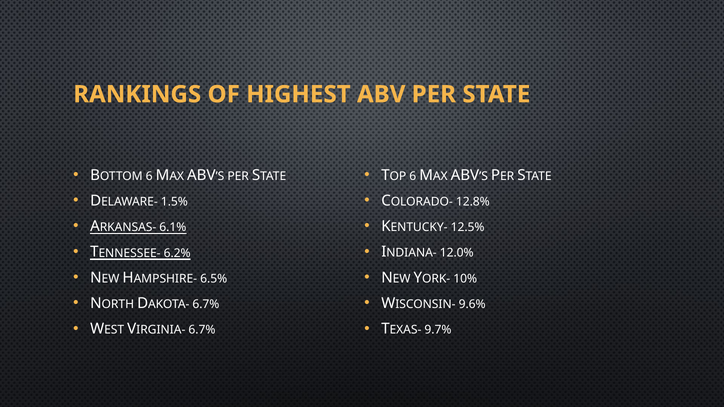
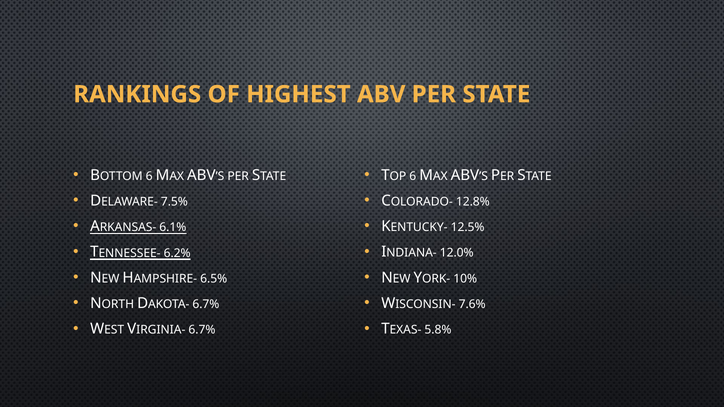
1.5%: 1.5% -> 7.5% (174, 202)
9.6%: 9.6% -> 7.6% (472, 305)
9.7%: 9.7% -> 5.8% (438, 330)
